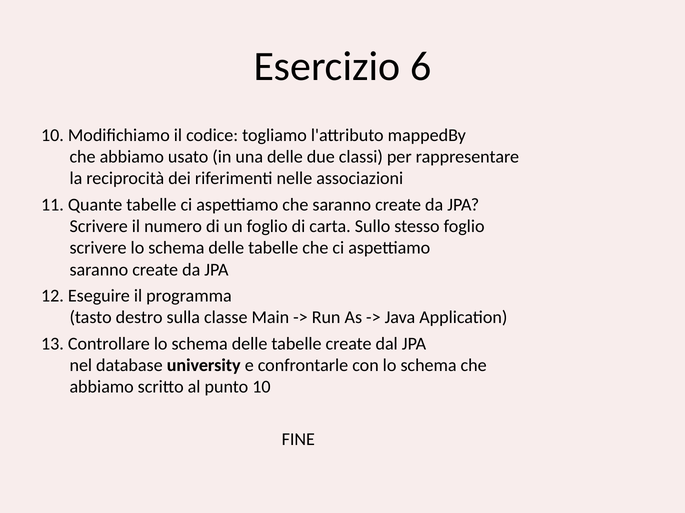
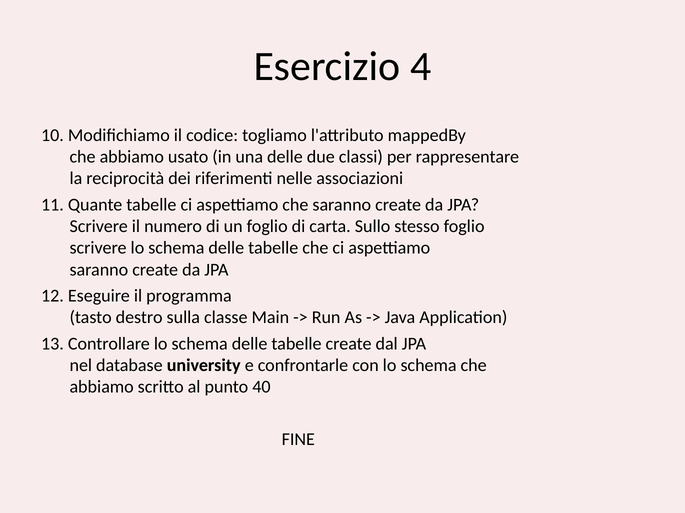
6: 6 -> 4 (421, 66)
punto 10: 10 -> 40 (261, 388)
